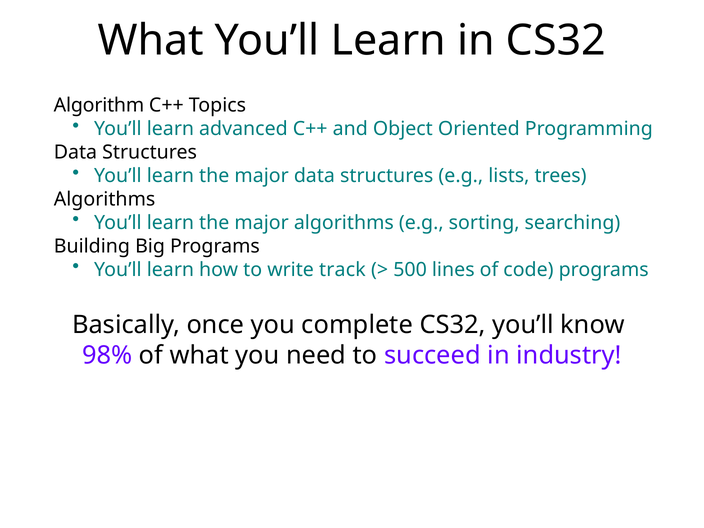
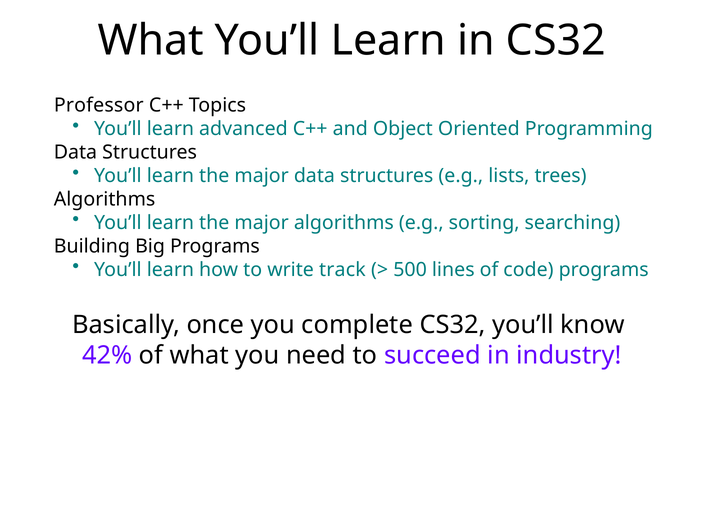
Algorithm: Algorithm -> Professor (99, 105)
98%: 98% -> 42% (107, 355)
